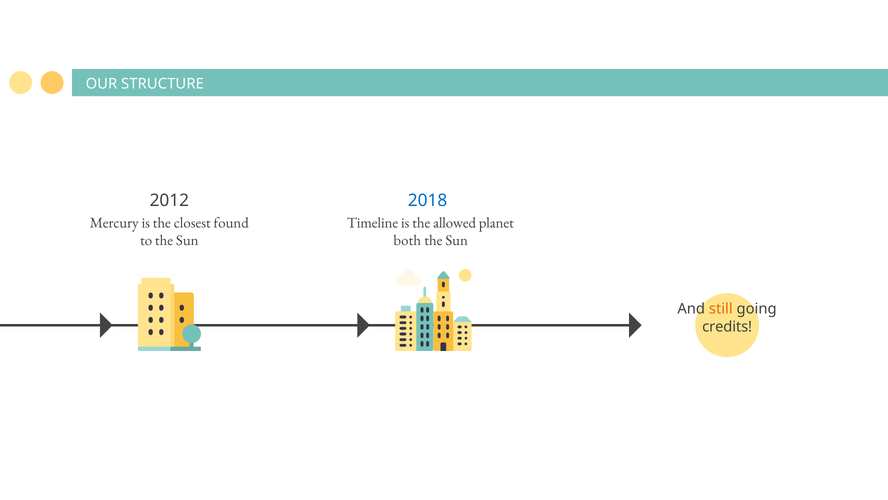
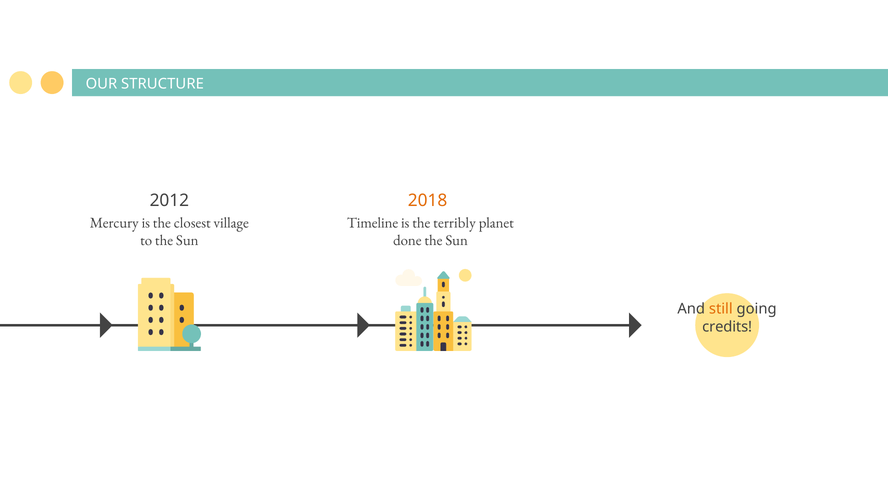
2018 colour: blue -> orange (428, 200)
found: found -> village (231, 223)
allowed: allowed -> terribly (454, 223)
both: both -> done (407, 240)
